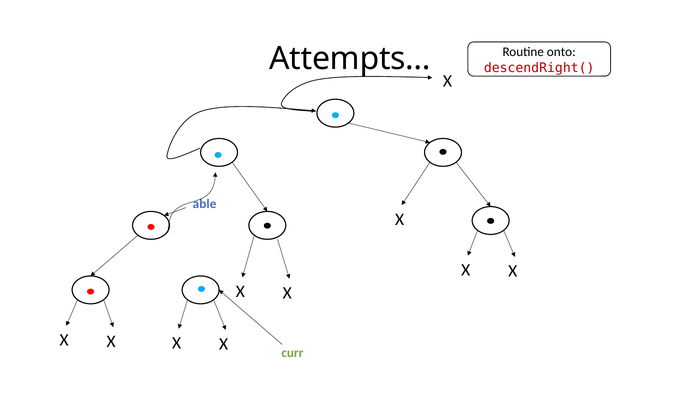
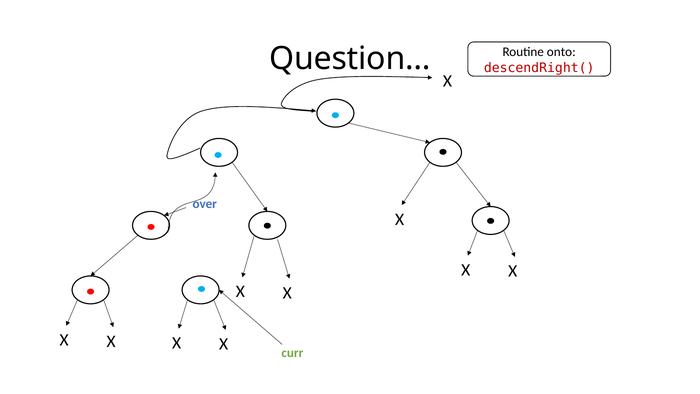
Attempts…: Attempts… -> Question… (350, 59)
able: able -> over (205, 204)
